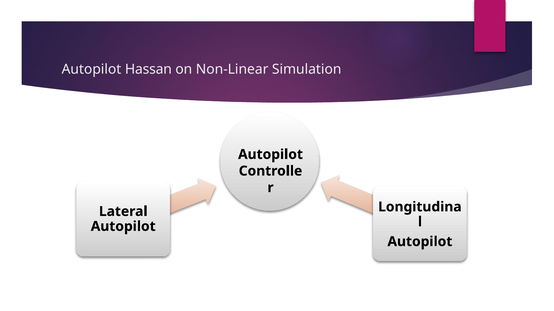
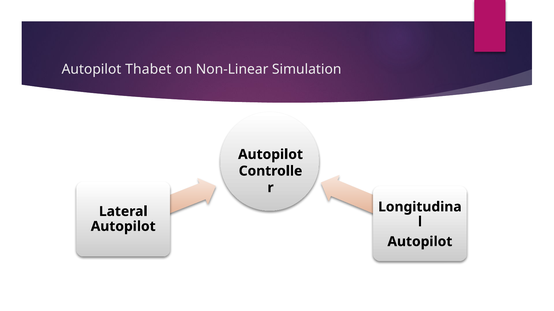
Hassan: Hassan -> Thabet (148, 70)
